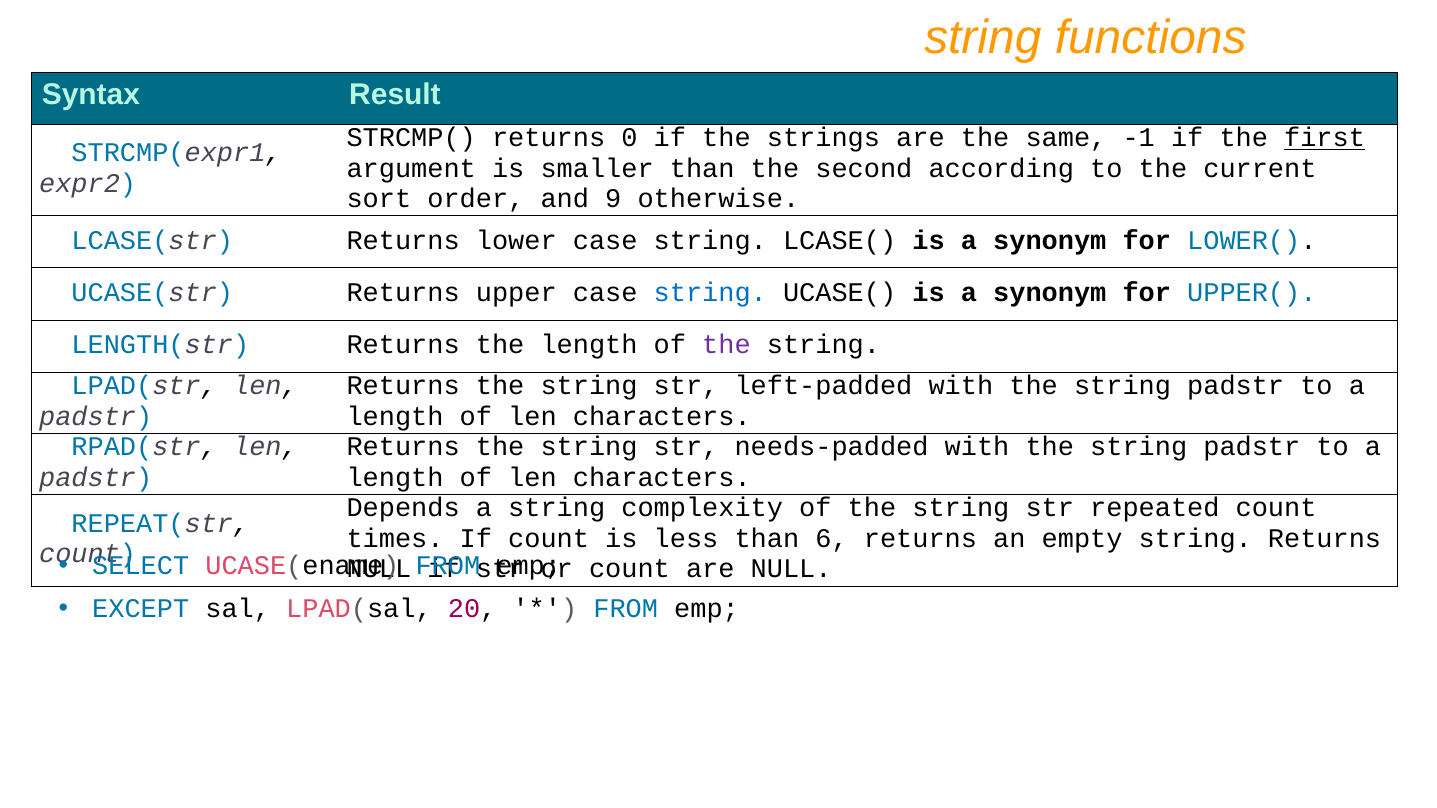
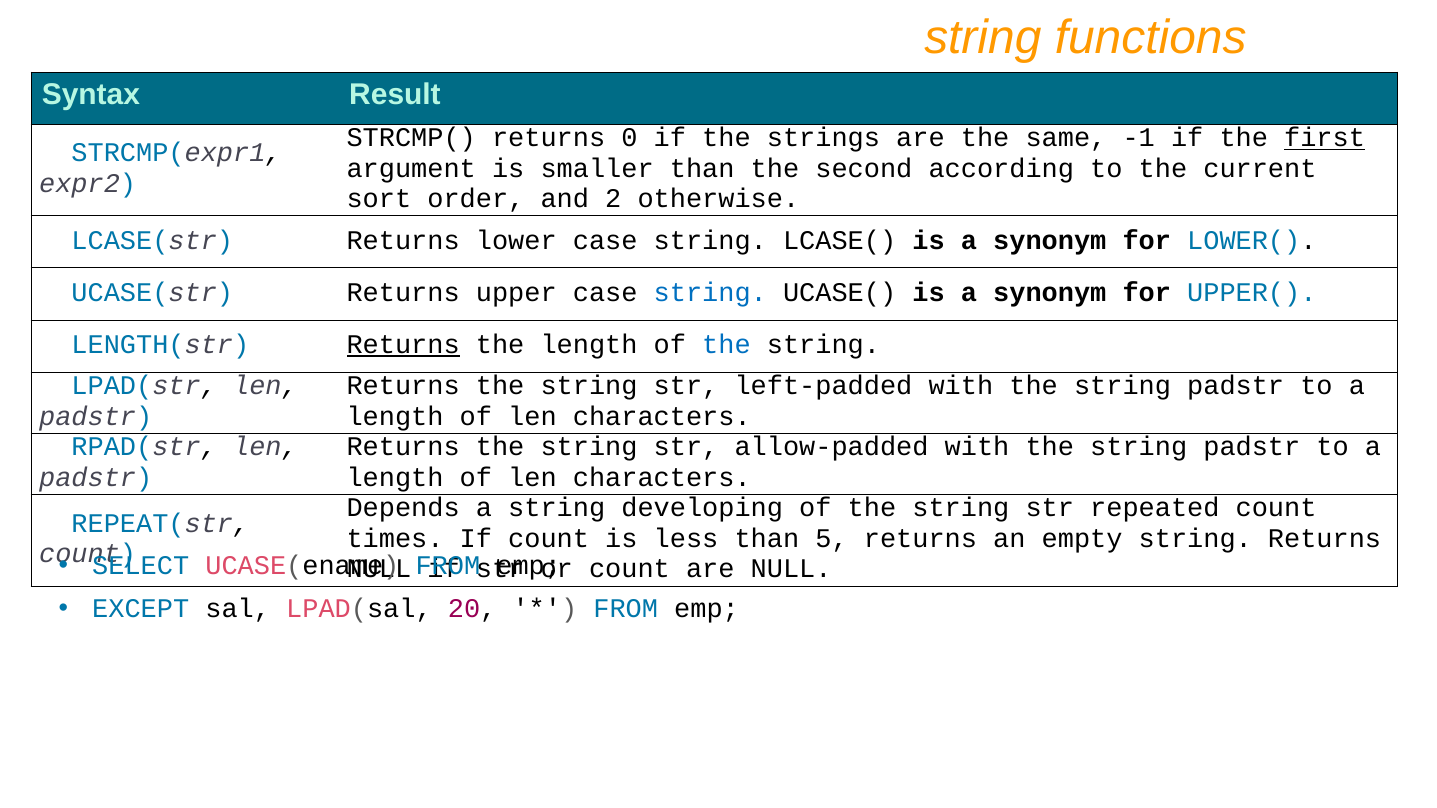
9: 9 -> 2 (613, 199)
Returns underline: none -> present (403, 344)
the colour: purple -> blue (726, 344)
needs-padded: needs-padded -> allow-padded (832, 447)
complexity: complexity -> developing (702, 508)
6: 6 -> 5 (832, 539)
